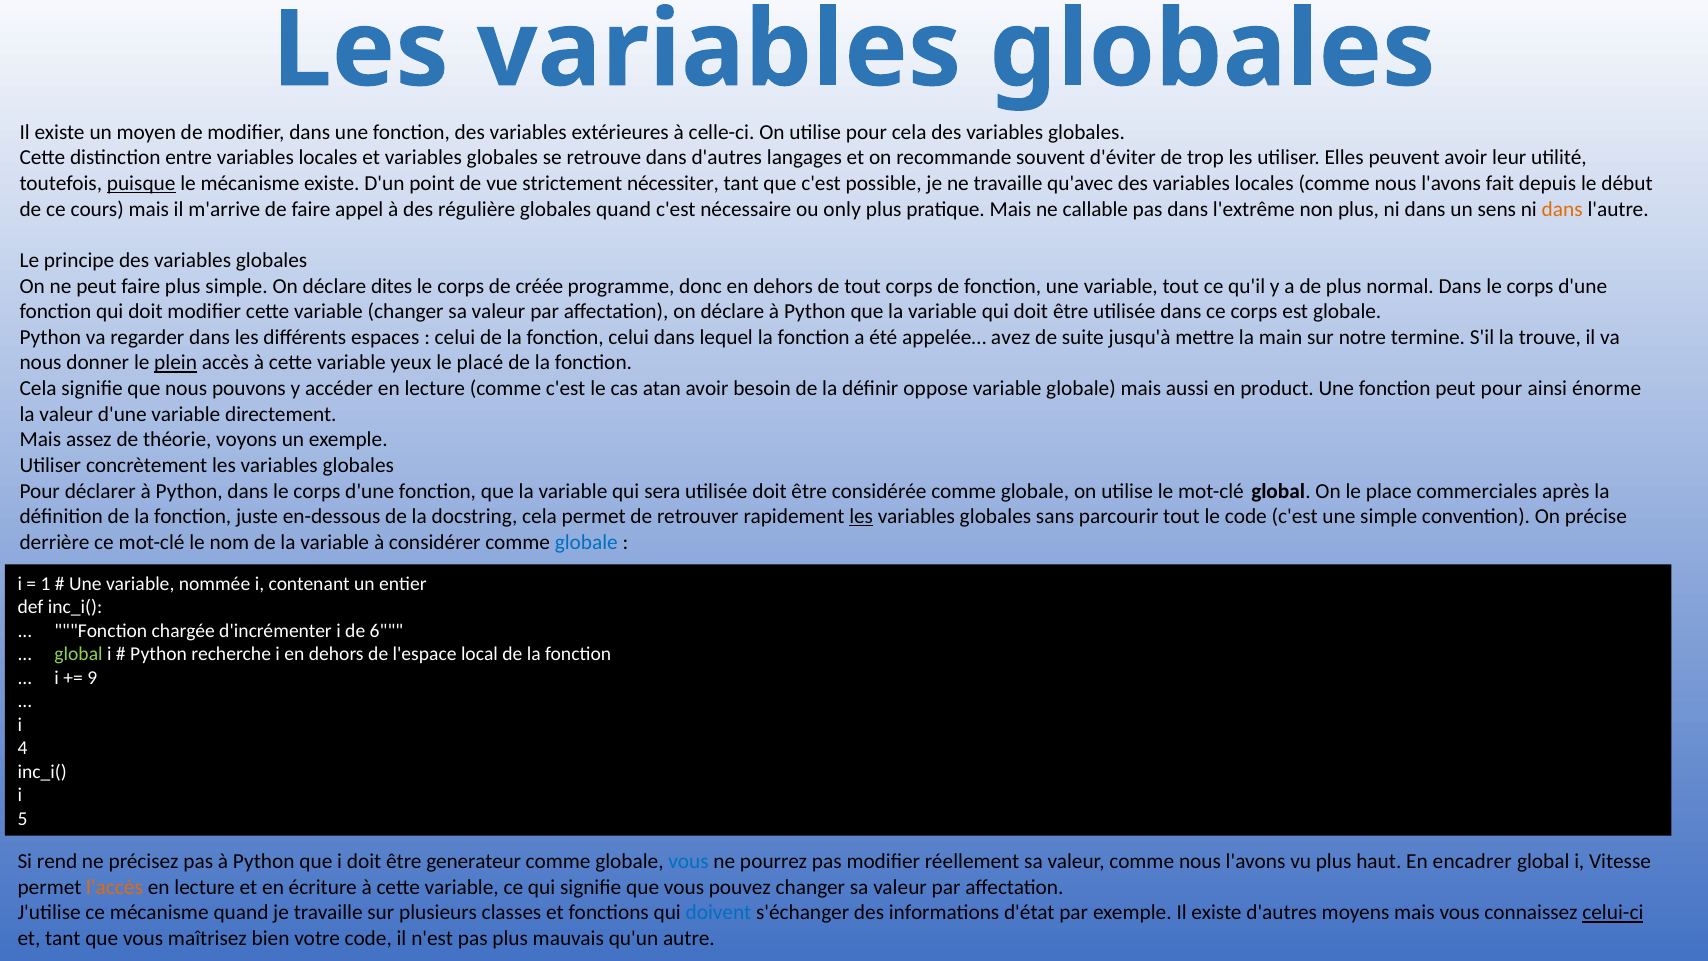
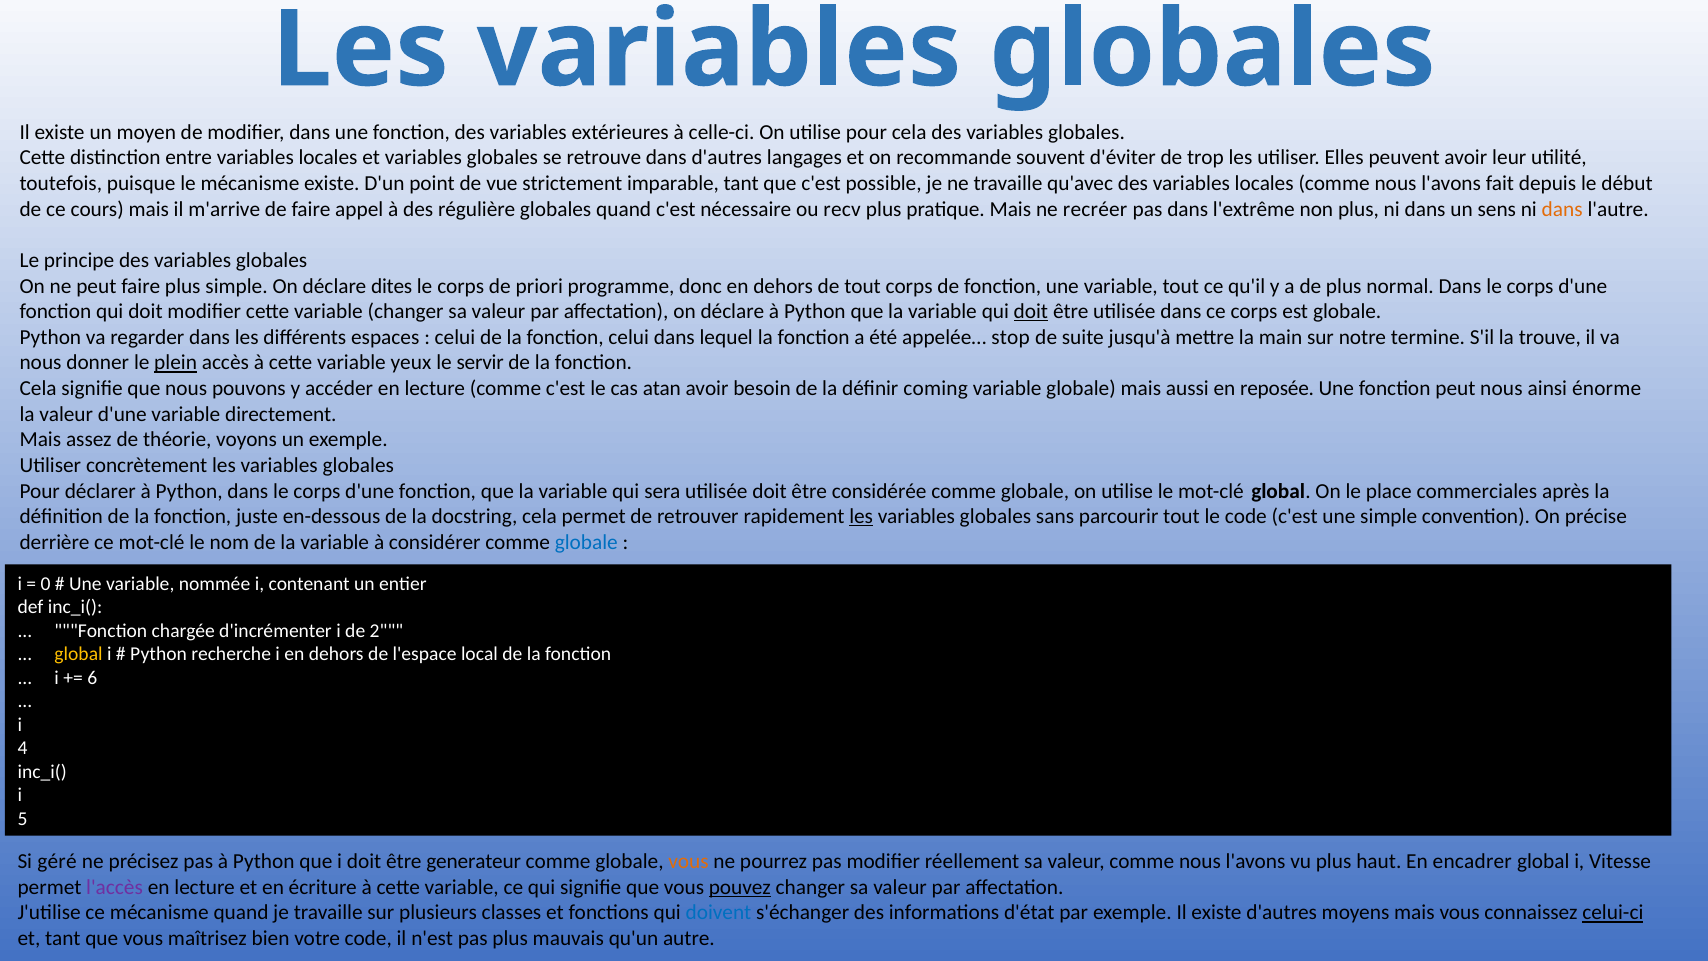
puisque underline: present -> none (141, 183)
nécessiter: nécessiter -> imparable (673, 183)
only: only -> recv (842, 209)
callable: callable -> recréer (1095, 209)
créée: créée -> priori (539, 286)
doit underline: none -> present (1031, 312)
avez: avez -> stop (1011, 337)
placé: placé -> servir (480, 363)
oppose: oppose -> coming (936, 388)
product: product -> reposée (1277, 388)
peut pour: pour -> nous (1501, 388)
1: 1 -> 0 (45, 584)
6: 6 -> 2 (386, 631)
global colour: light green -> yellow (79, 654)
9: 9 -> 6 (92, 678)
rend: rend -> géré (57, 861)
vous colour: blue -> orange (689, 861)
l'accès colour: orange -> purple (115, 887)
pouvez underline: none -> present (740, 887)
